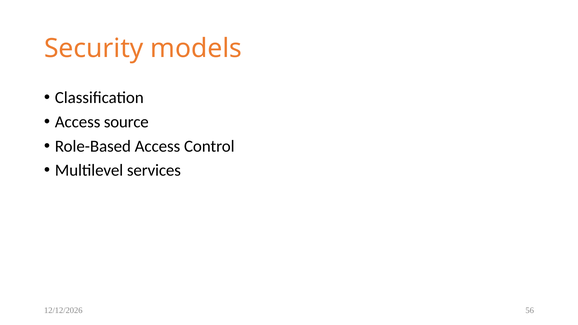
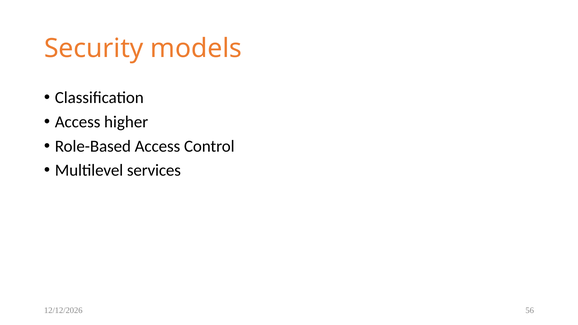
source: source -> higher (126, 122)
